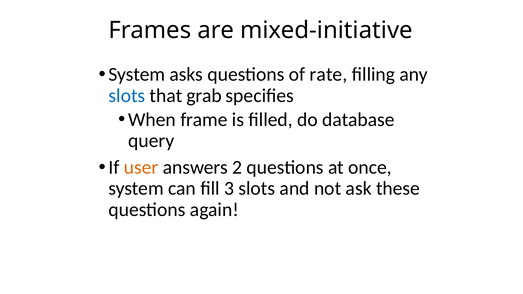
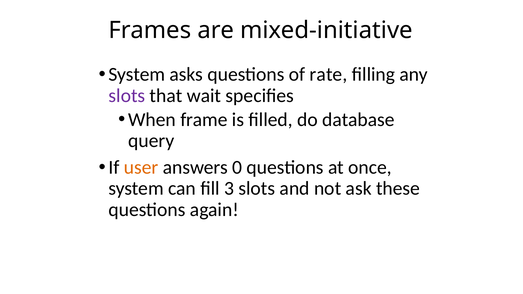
slots colour: blue -> purple (127, 96)
grab: grab -> wait (204, 96)
2: 2 -> 0 (237, 167)
